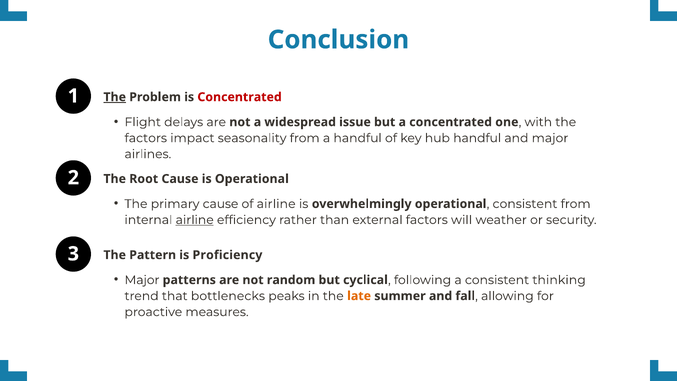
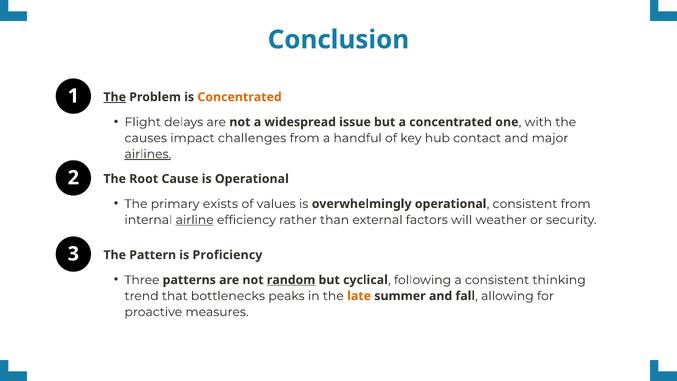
Concentrated colour: red -> orange (240, 97)
factors: factors -> causes (146, 138)
seasonality: seasonality -> challenges (252, 138)
hub handful: handful -> contact (477, 138)
airlines underline: none -> present (148, 154)
primary cause: cause -> exists (220, 204)
of airline: airline -> values (276, 204)
Major: Major -> Three (142, 280)
random underline: none -> present (291, 280)
